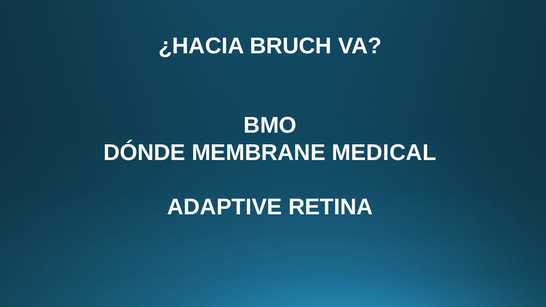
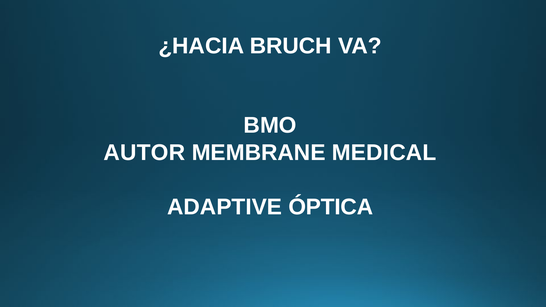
DÓNDE: DÓNDE -> AUTOR (144, 153)
RETINA: RETINA -> ÓPTICA (331, 207)
